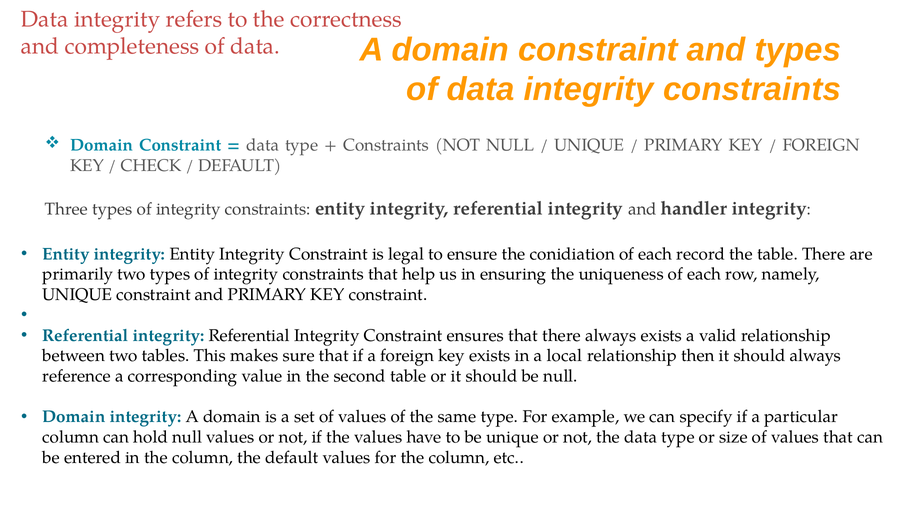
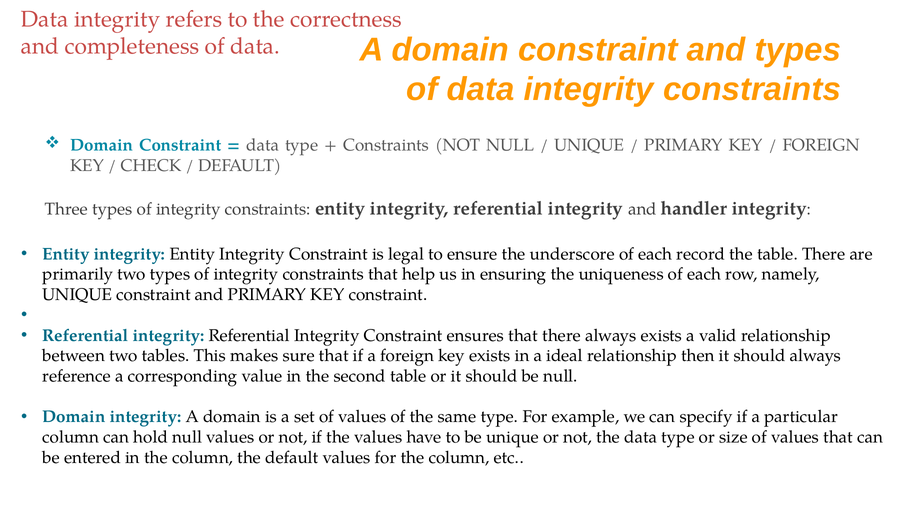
conidiation: conidiation -> underscore (572, 254)
local: local -> ideal (565, 356)
